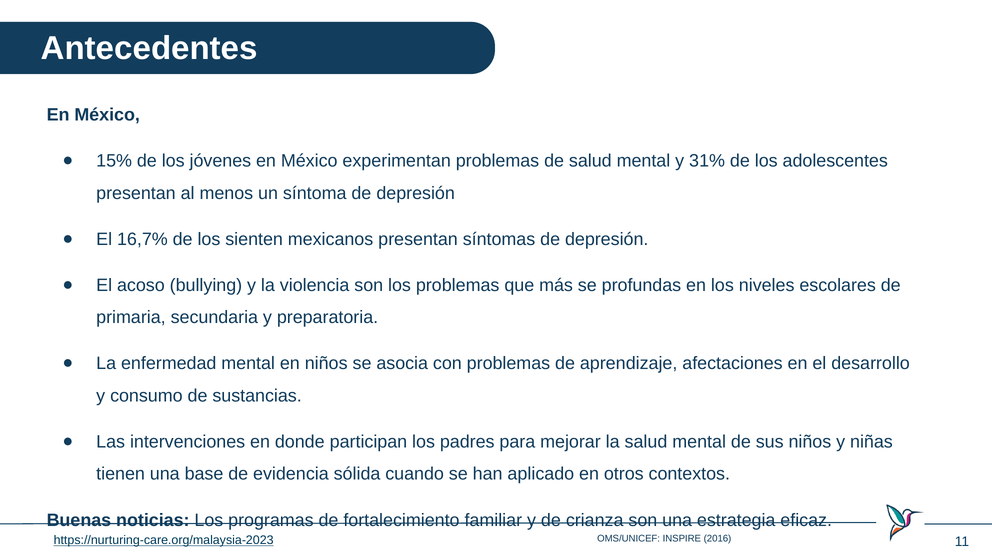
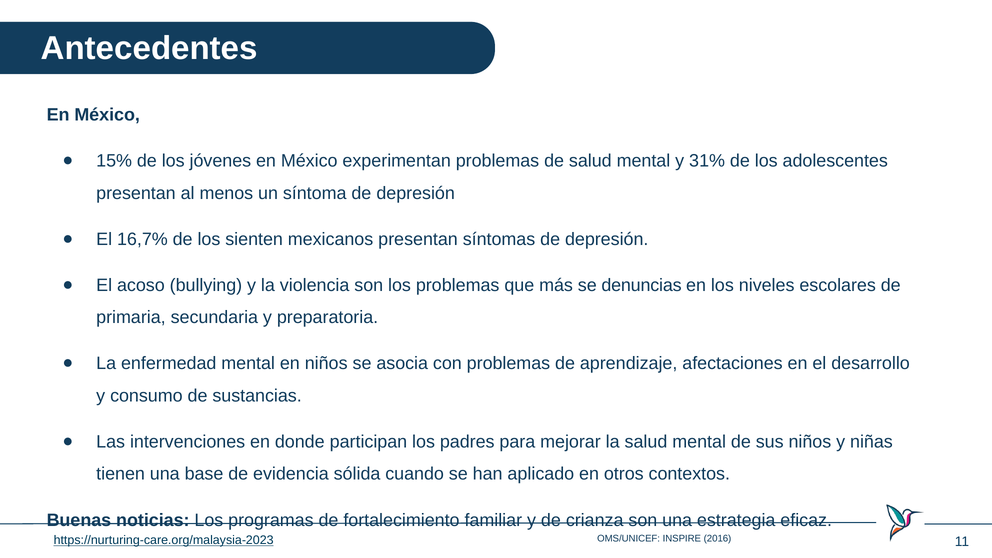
profundas: profundas -> denuncias (642, 285)
